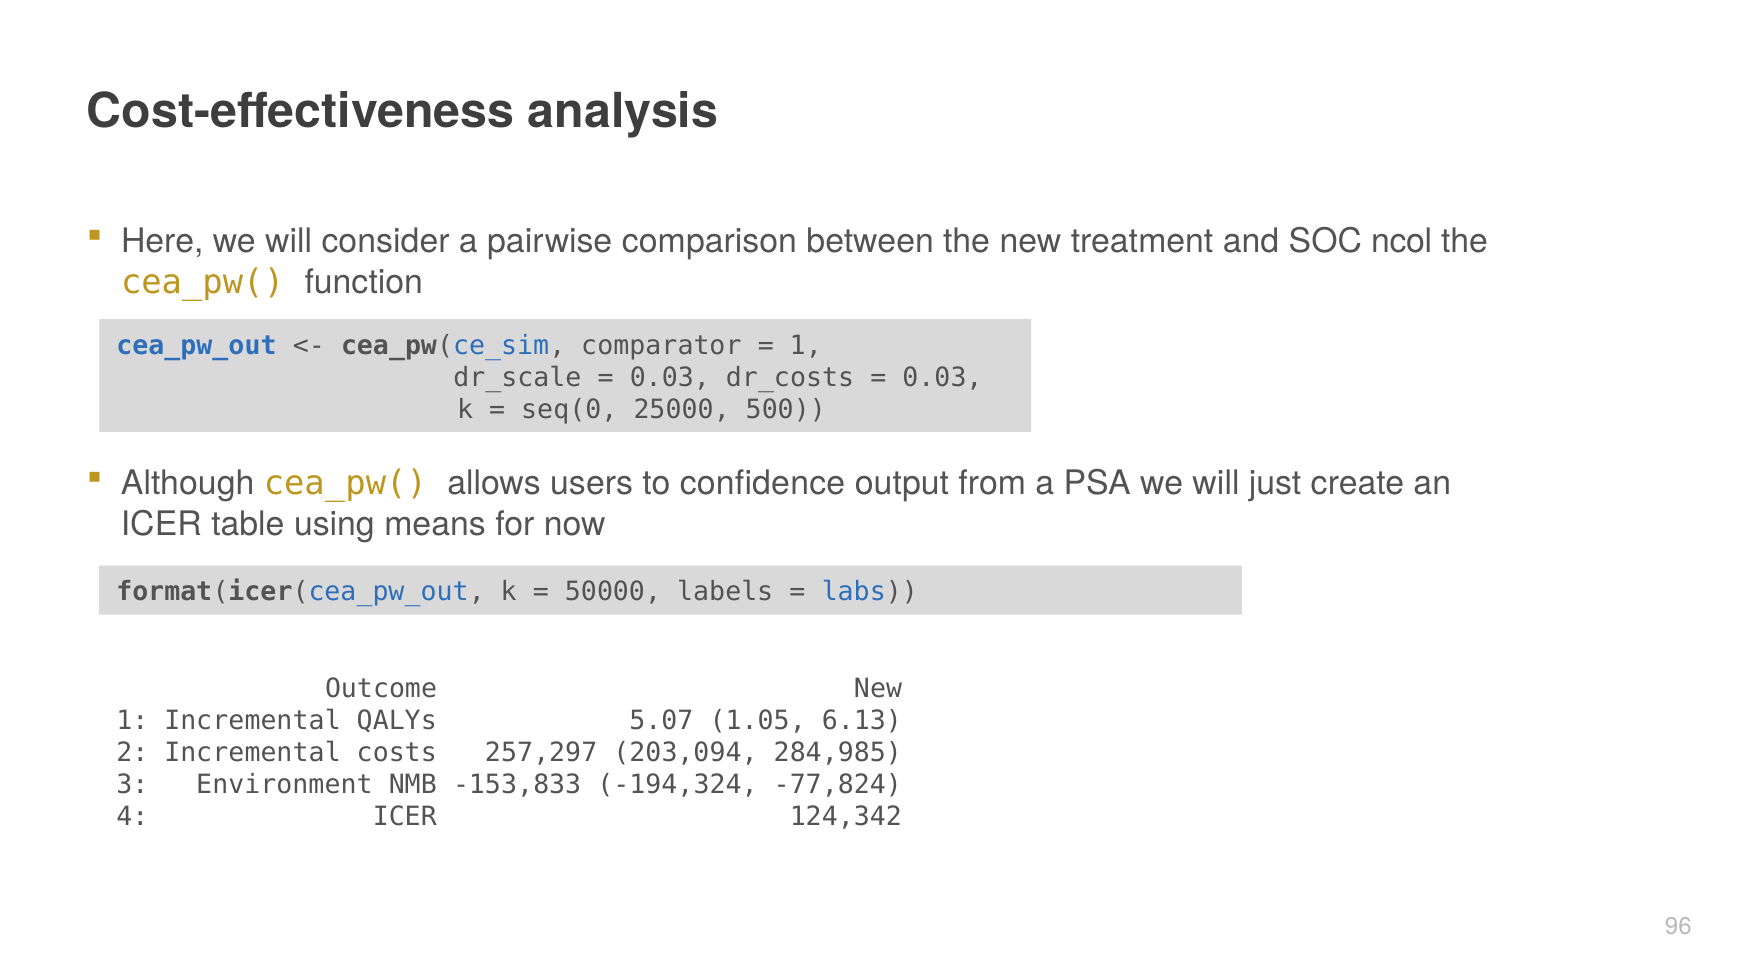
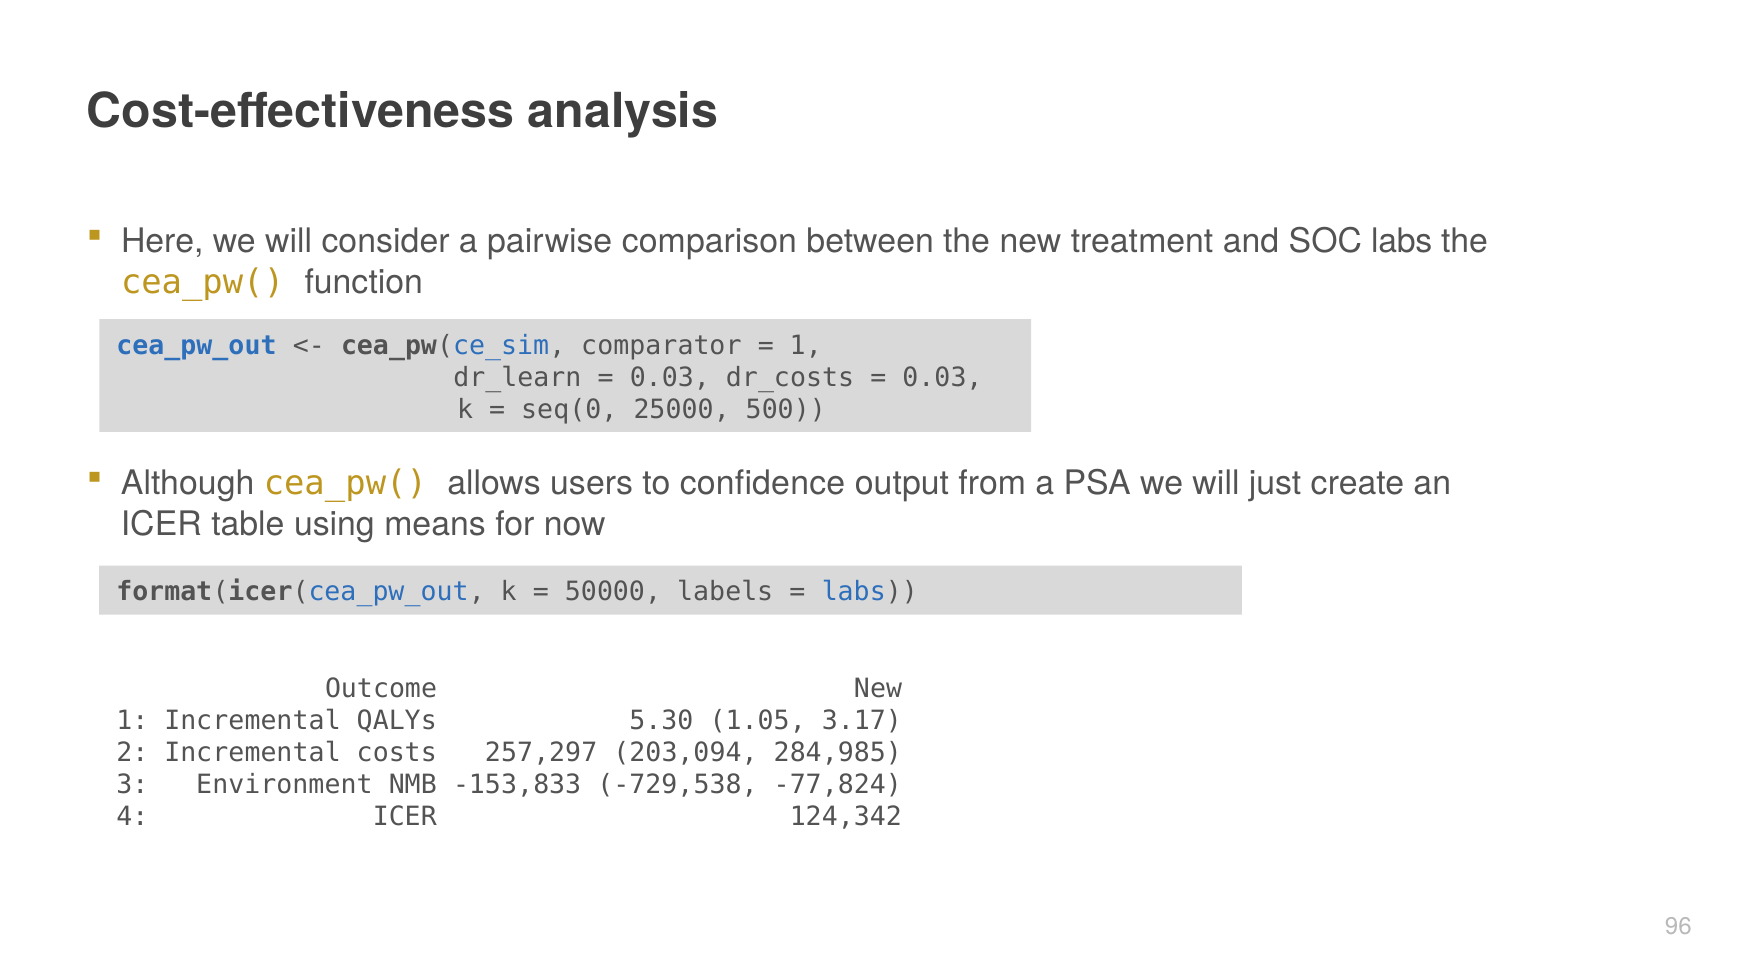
SOC ncol: ncol -> labs (1402, 242)
dr_scale: dr_scale -> dr_learn (517, 377)
5.07: 5.07 -> 5.30 (661, 721)
6.13: 6.13 -> 3.17 (862, 721)
-194,324: -194,324 -> -729,538 (677, 785)
